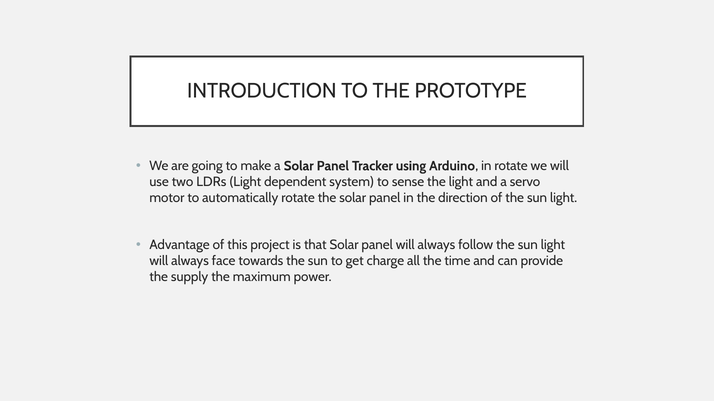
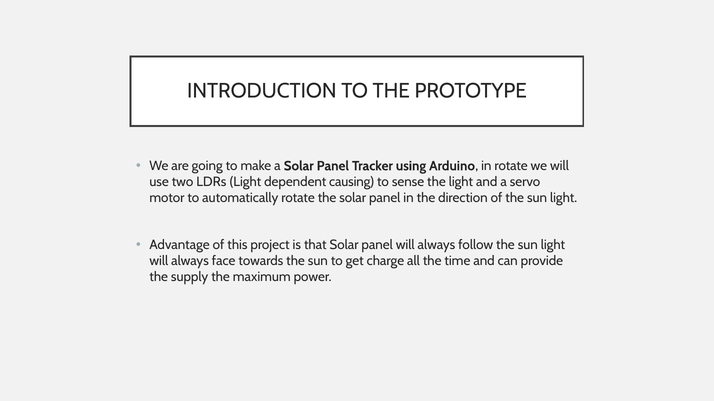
system: system -> causing (352, 182)
